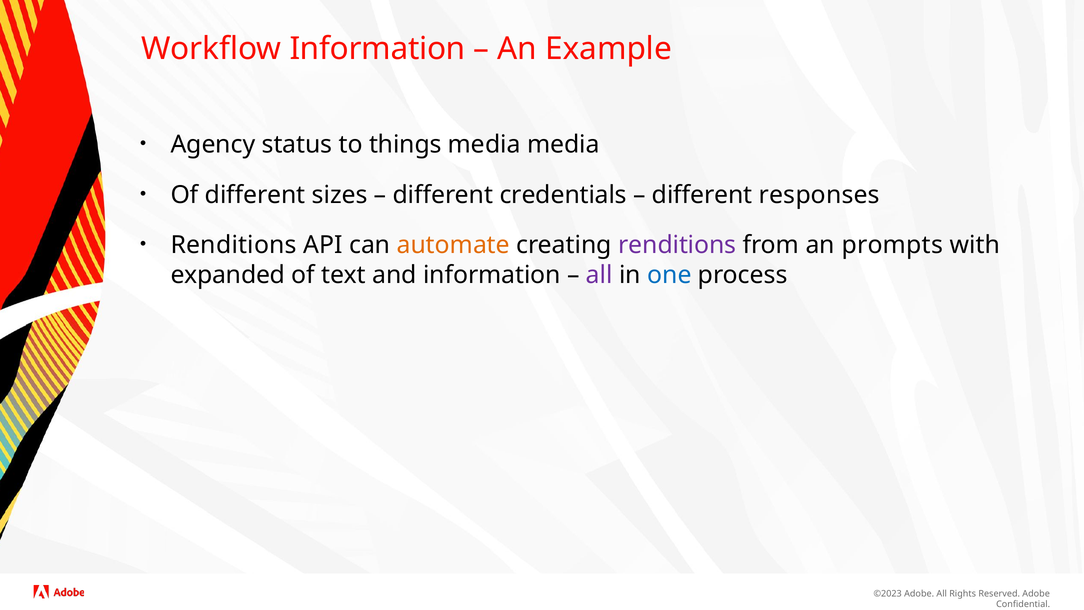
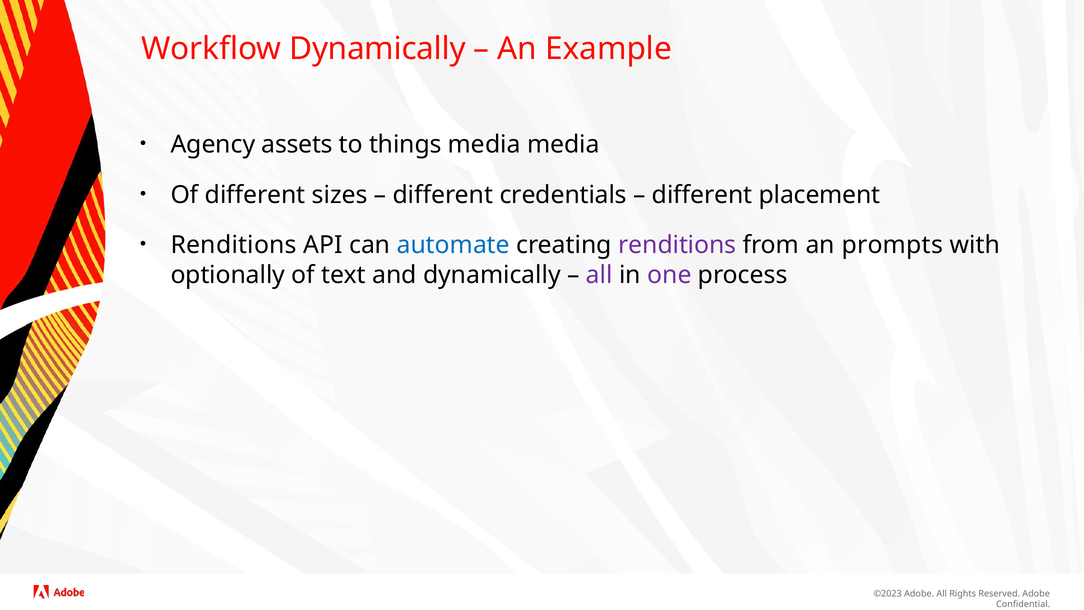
Workflow Information: Information -> Dynamically (377, 49)
status: status -> assets (297, 145)
responses: responses -> placement (820, 195)
automate colour: orange -> blue (453, 245)
expanded: expanded -> optionally (228, 275)
and information: information -> dynamically (492, 275)
one colour: blue -> purple (669, 275)
